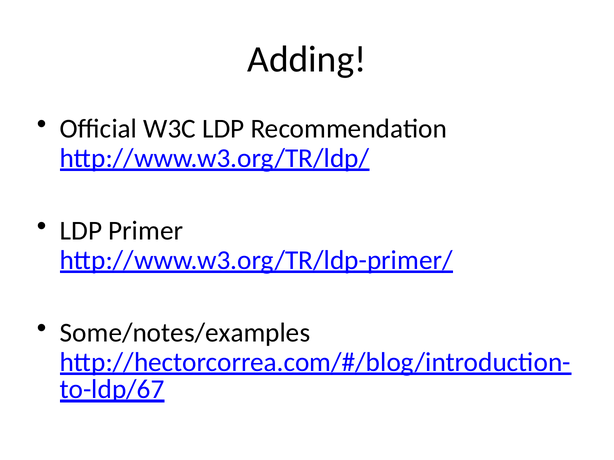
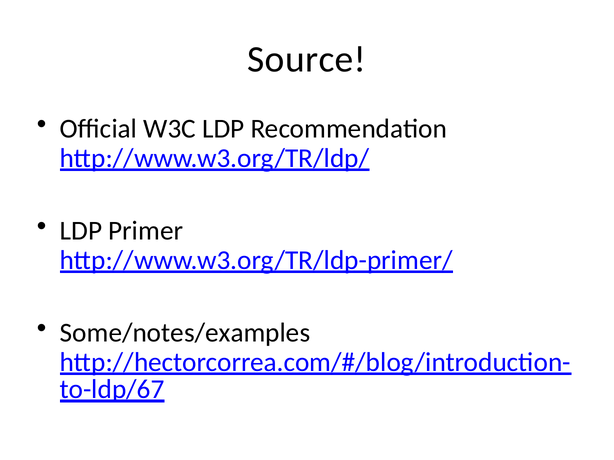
Adding: Adding -> Source (307, 59)
